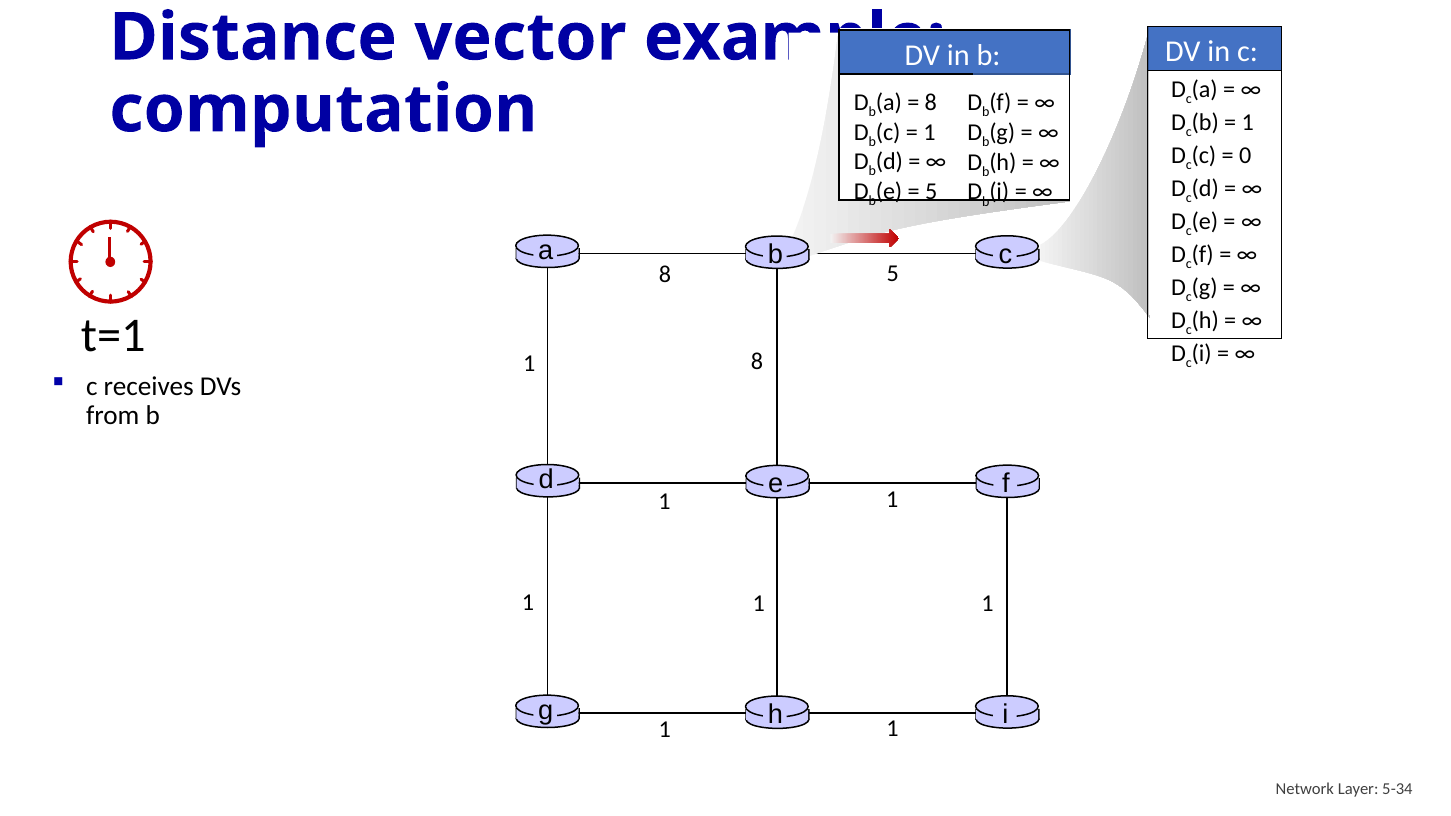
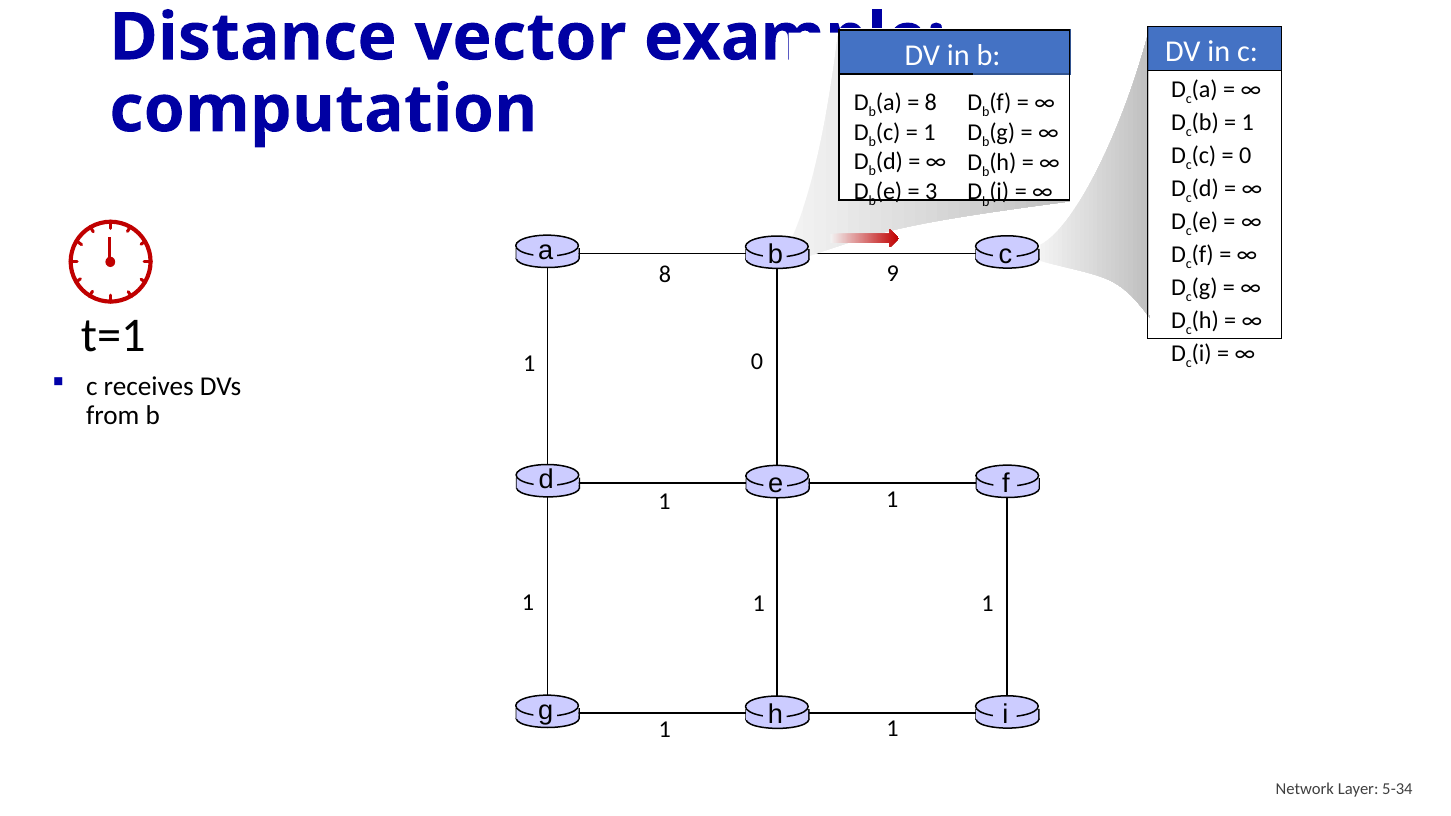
5: 5 -> 3 (931, 192)
8 5: 5 -> 9 (893, 273)
8: 8 -> 0 (757, 362)
